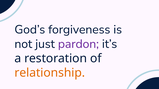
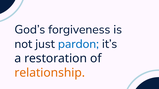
pardon colour: purple -> blue (78, 44)
